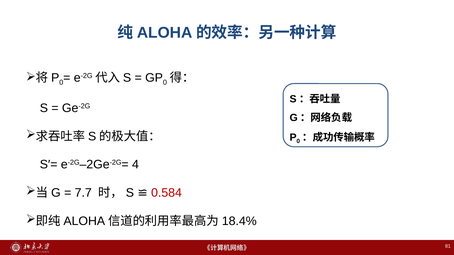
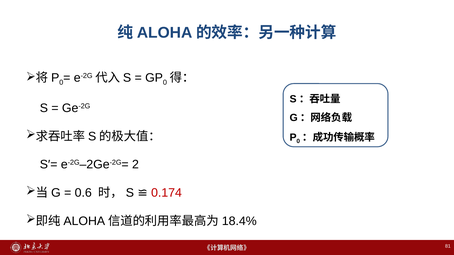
4: 4 -> 2 (135, 165)
7.7: 7.7 -> 0.6 (83, 193)
0.584: 0.584 -> 0.174 (167, 193)
